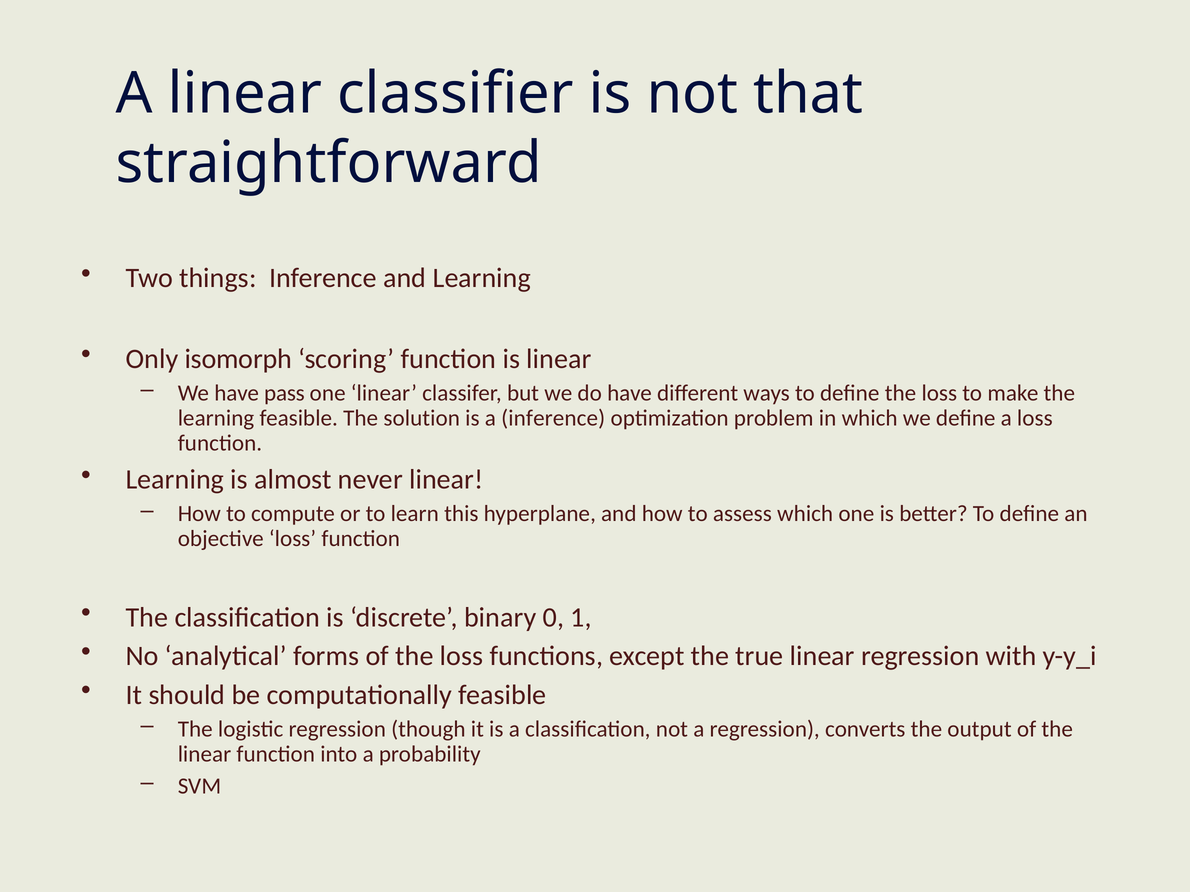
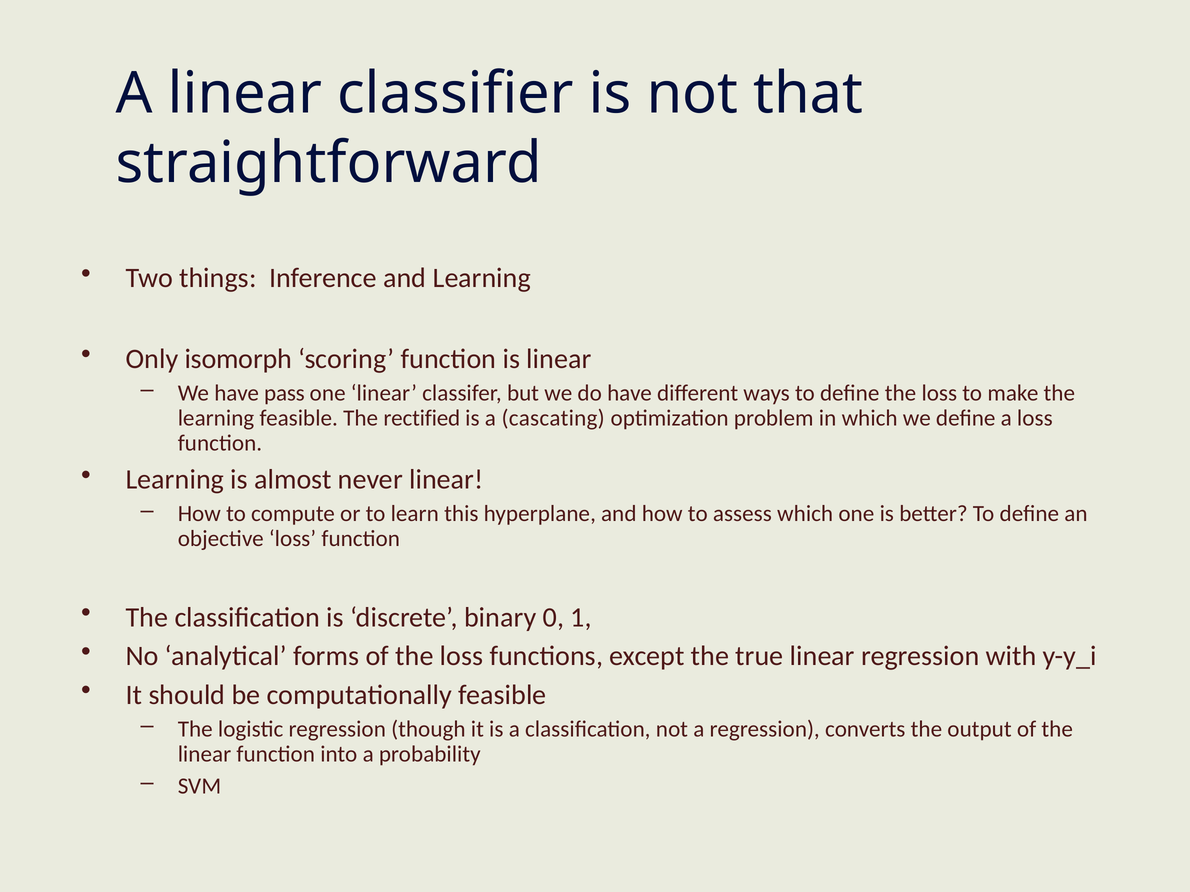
solution: solution -> rectified (422, 418)
a inference: inference -> cascating (553, 418)
